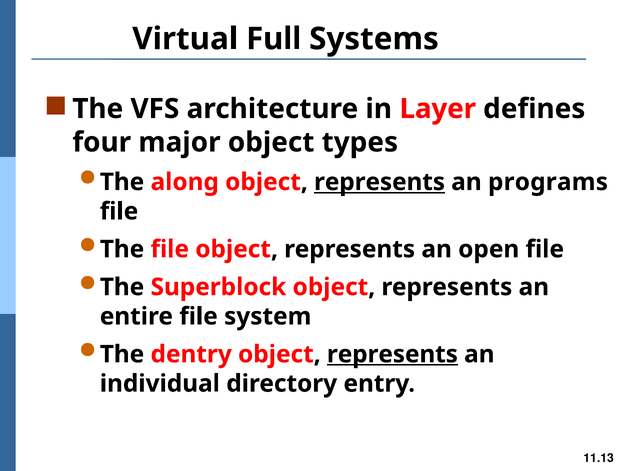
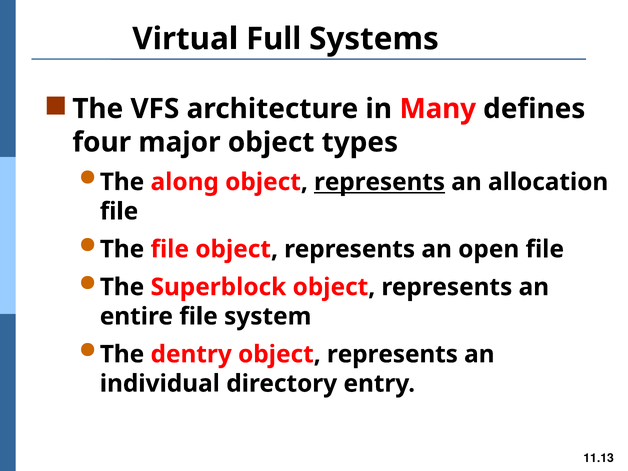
Layer: Layer -> Many (438, 109)
programs: programs -> allocation (548, 182)
represents underline: present -> none (392, 354)
